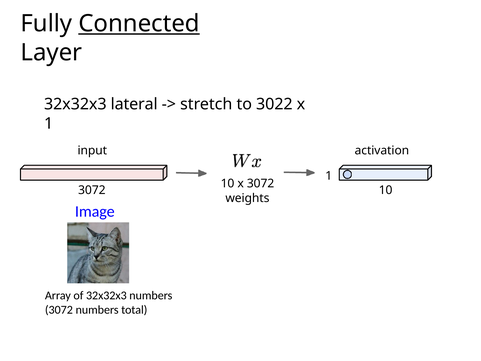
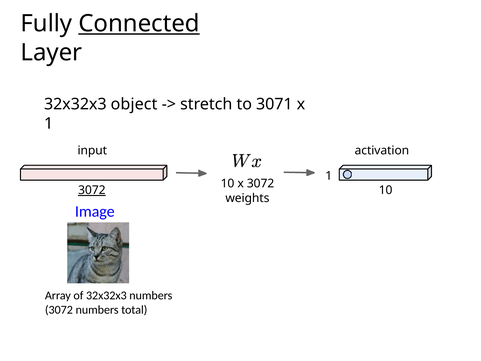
lateral: lateral -> object (134, 104)
3022: 3022 -> 3071 (274, 104)
3072 underline: none -> present (92, 190)
